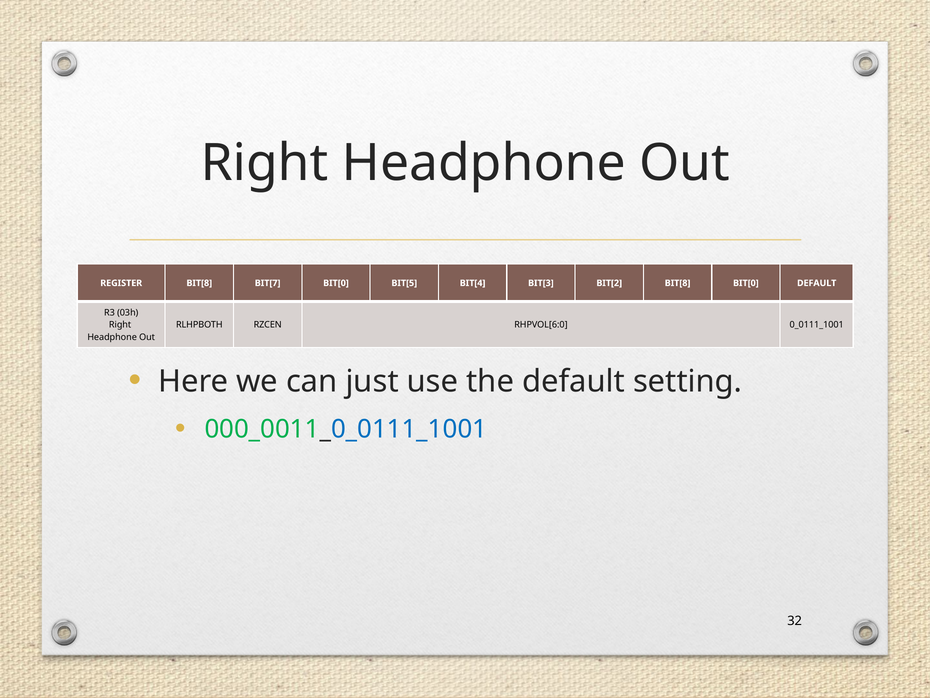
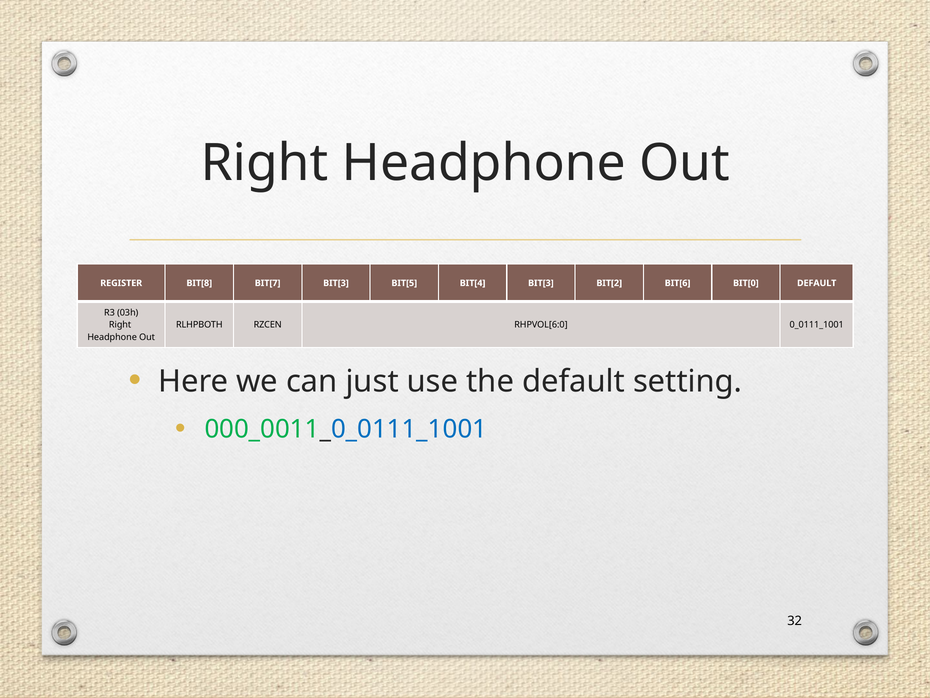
BIT[7 BIT[0: BIT[0 -> BIT[3 (336, 283)
BIT[2 BIT[8: BIT[8 -> BIT[6 (678, 283)
